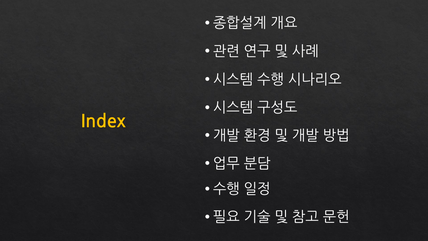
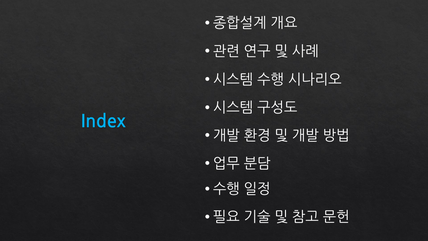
Index colour: yellow -> light blue (104, 122)
